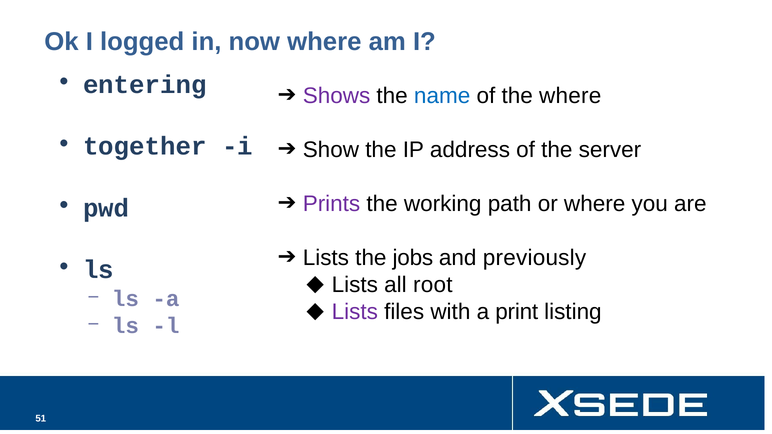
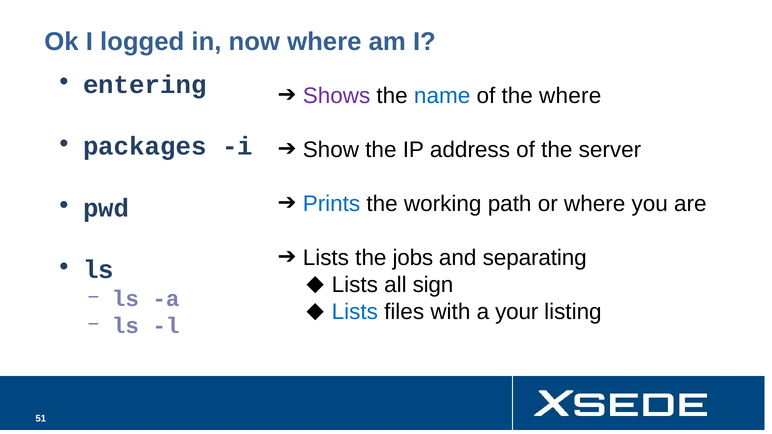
together: together -> packages (145, 147)
Prints colour: purple -> blue (331, 204)
previously: previously -> separating (535, 258)
root: root -> sign (433, 285)
Lists colour: purple -> blue (355, 312)
print: print -> your (517, 312)
